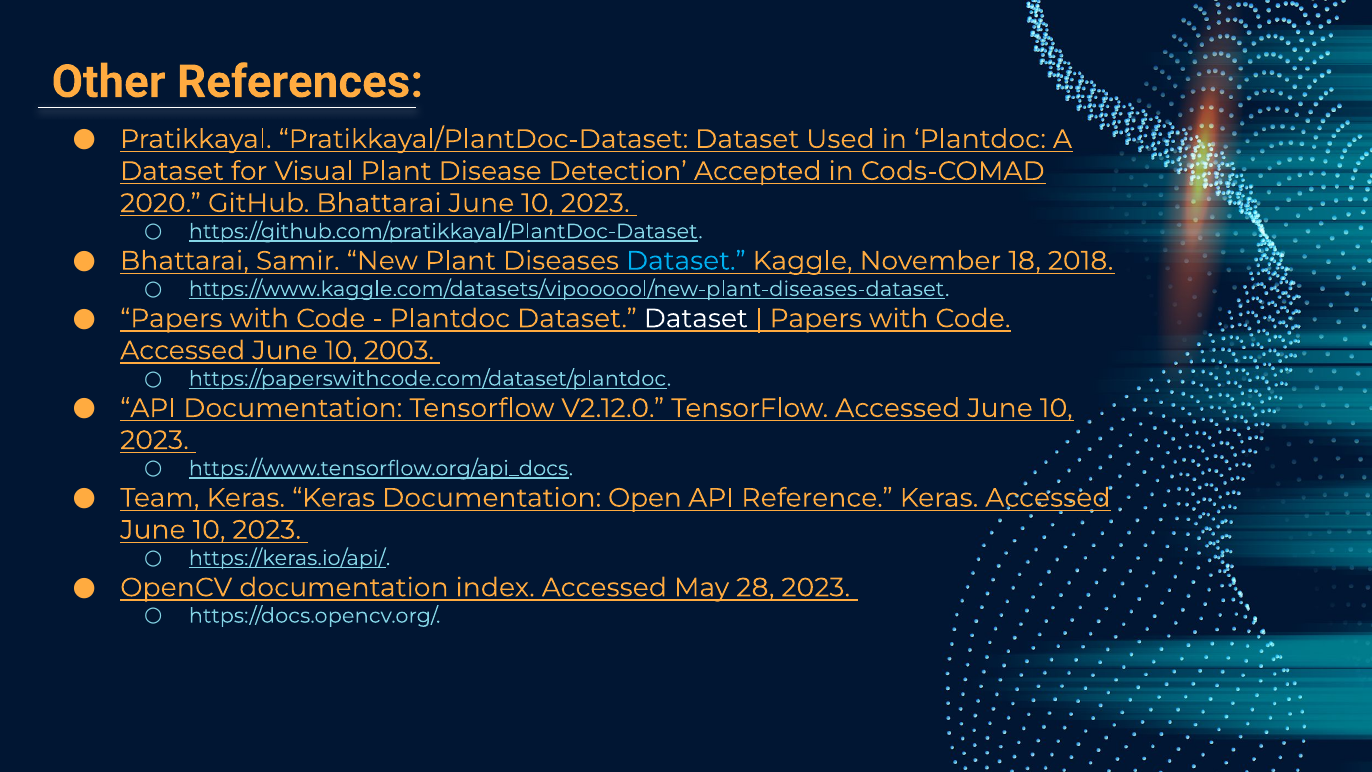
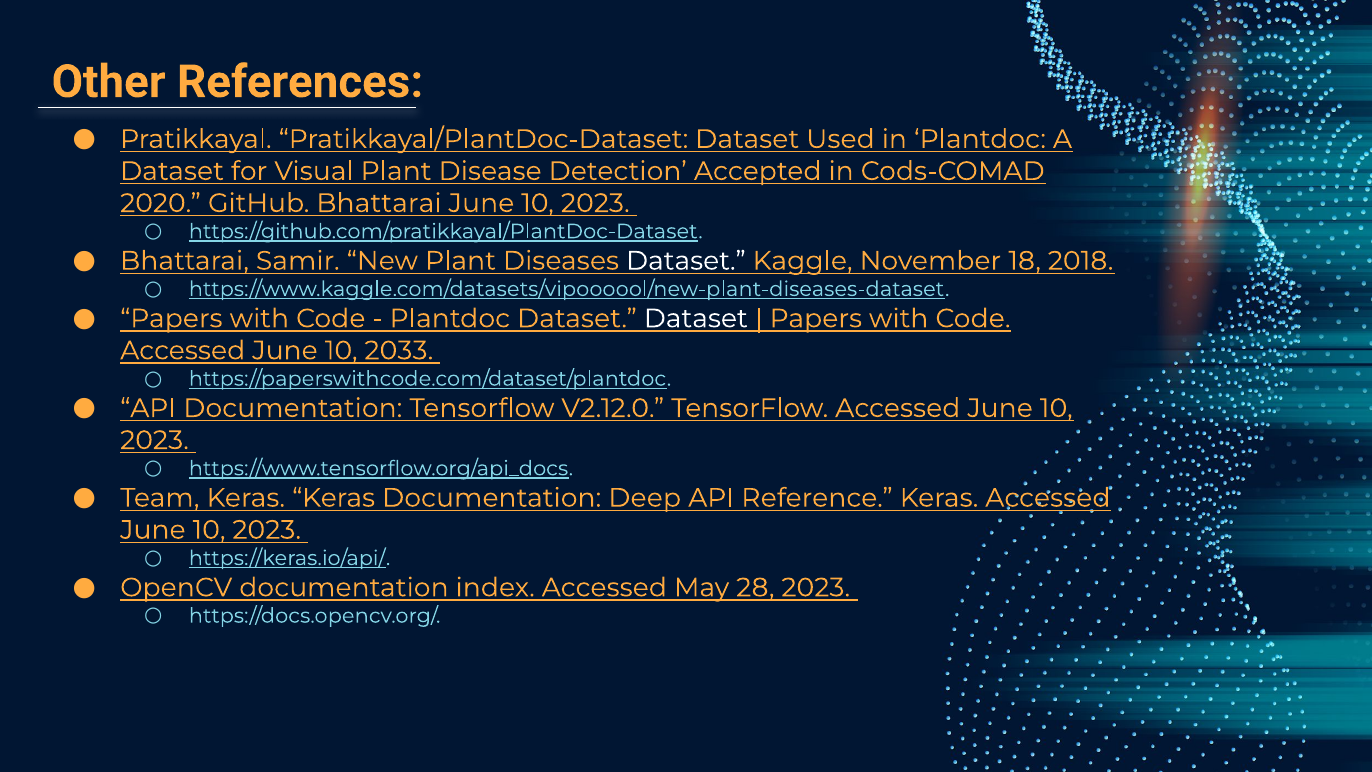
Dataset colour: light blue -> white (686, 261)
2003: 2003 -> 2033 (399, 350)
Open: Open -> Deep (645, 498)
